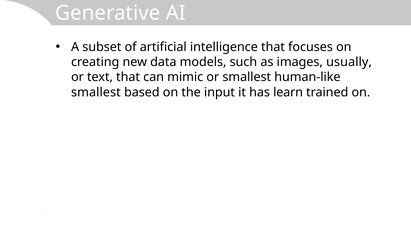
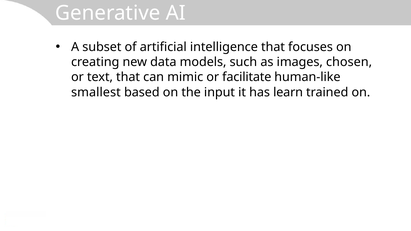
usually: usually -> chosen (349, 62)
or smallest: smallest -> facilitate (247, 77)
